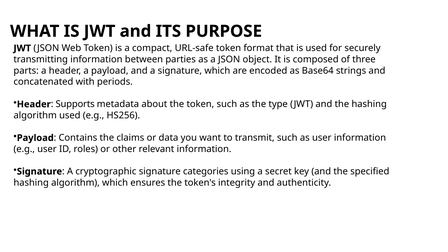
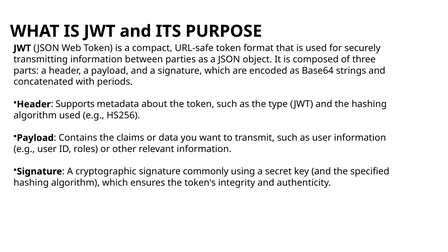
categories: categories -> commonly (206, 171)
